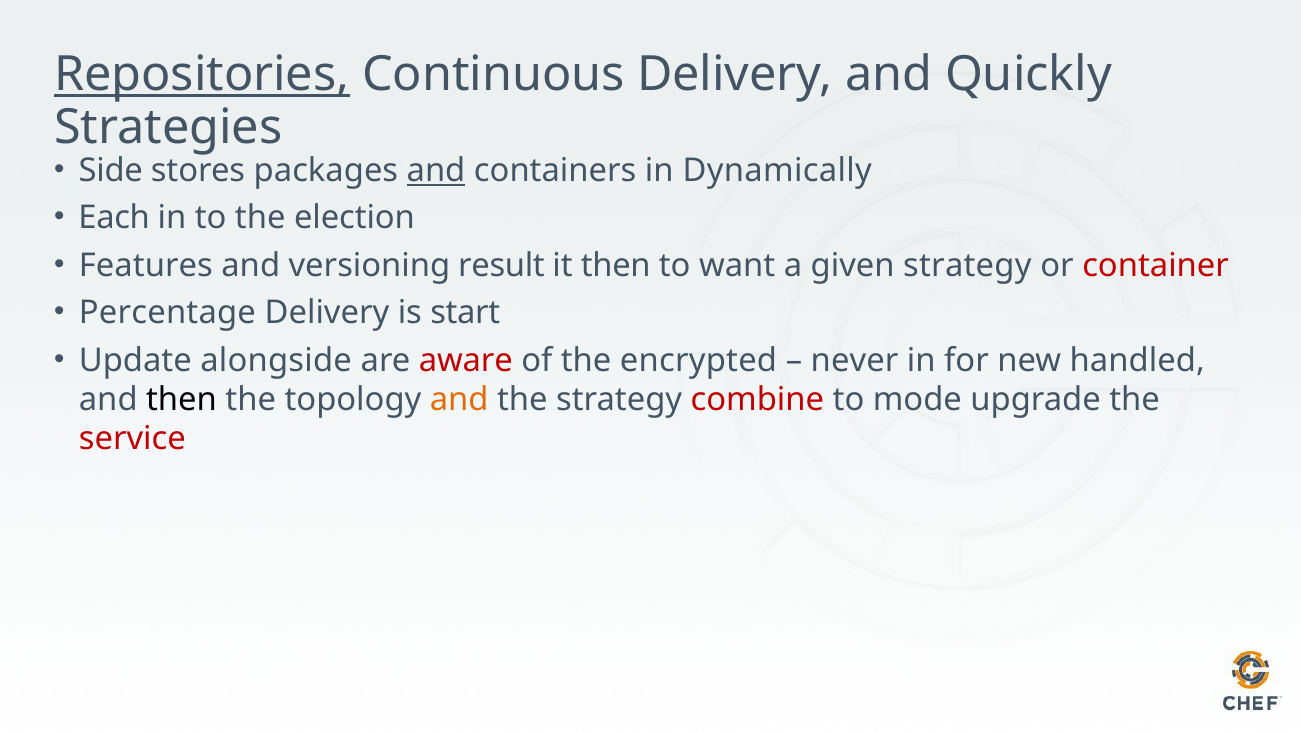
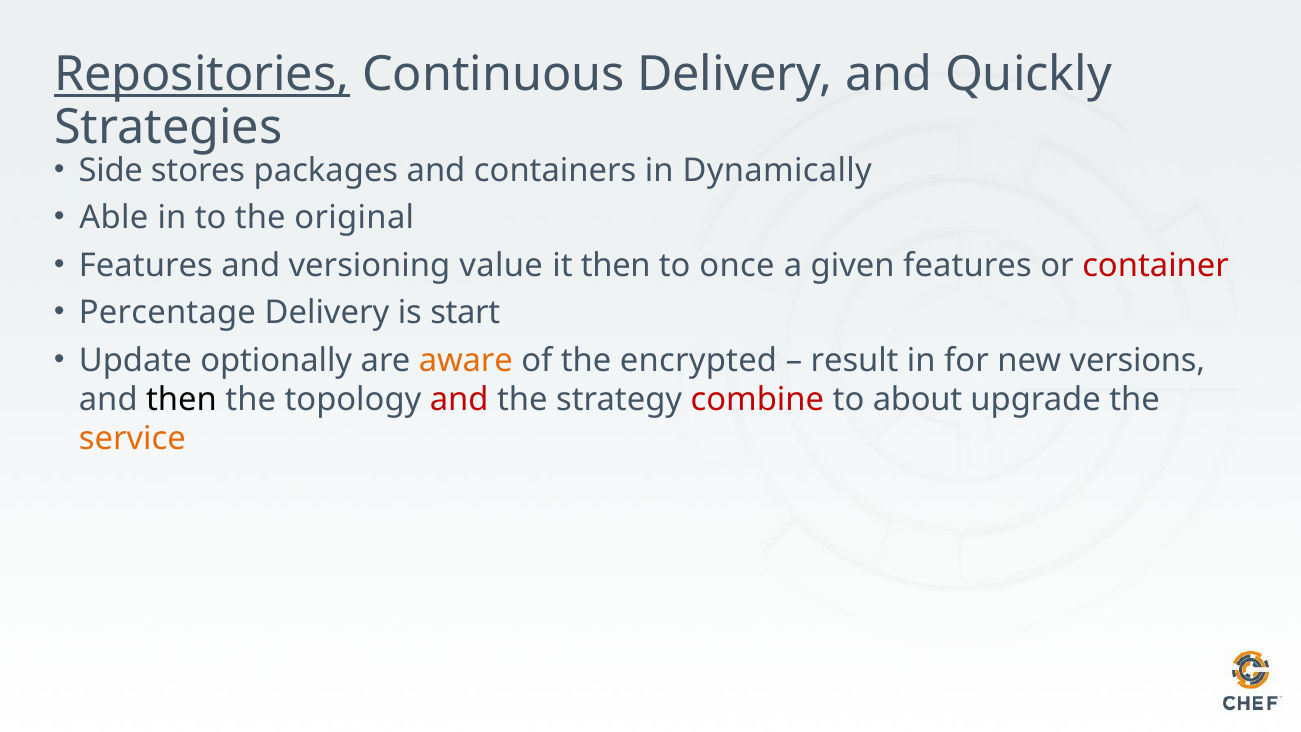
and underline: present -> none (436, 171)
Each: Each -> Able (114, 218)
election: election -> original (354, 218)
result: result -> value (501, 265)
want: want -> once (737, 265)
given strategy: strategy -> features (967, 265)
alongside: alongside -> optionally (276, 360)
aware colour: red -> orange (466, 360)
never: never -> result (855, 360)
handled: handled -> versions (1137, 360)
and colour: orange -> red (459, 400)
mode: mode -> about (917, 400)
service colour: red -> orange (132, 439)
